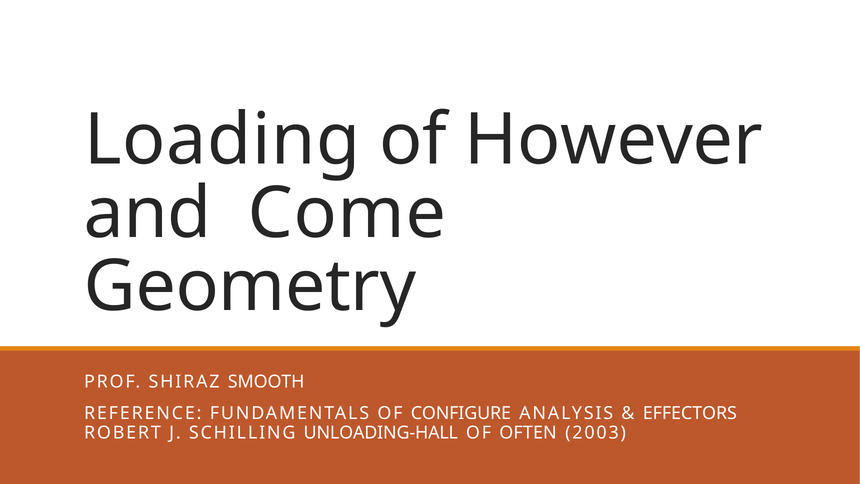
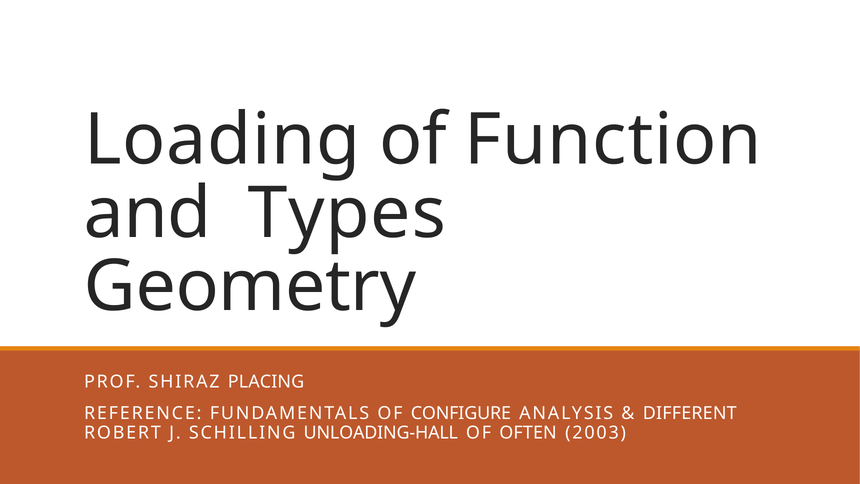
However: However -> Function (613, 140)
Come: Come -> Types (347, 213)
SMOOTH: SMOOTH -> PLACING (266, 381)
EFFECTORS: EFFECTORS -> DIFFERENT (690, 413)
